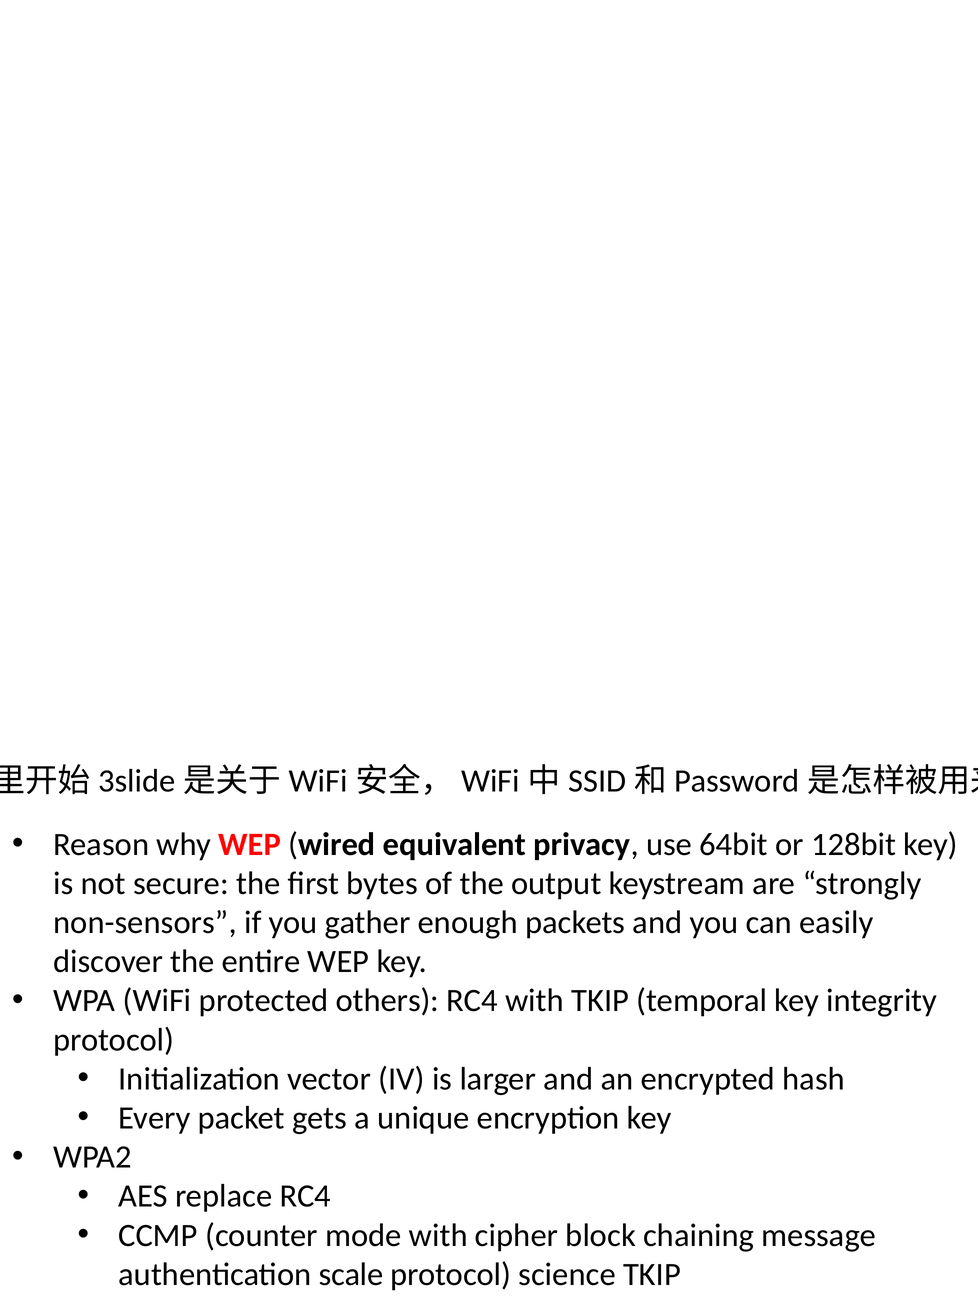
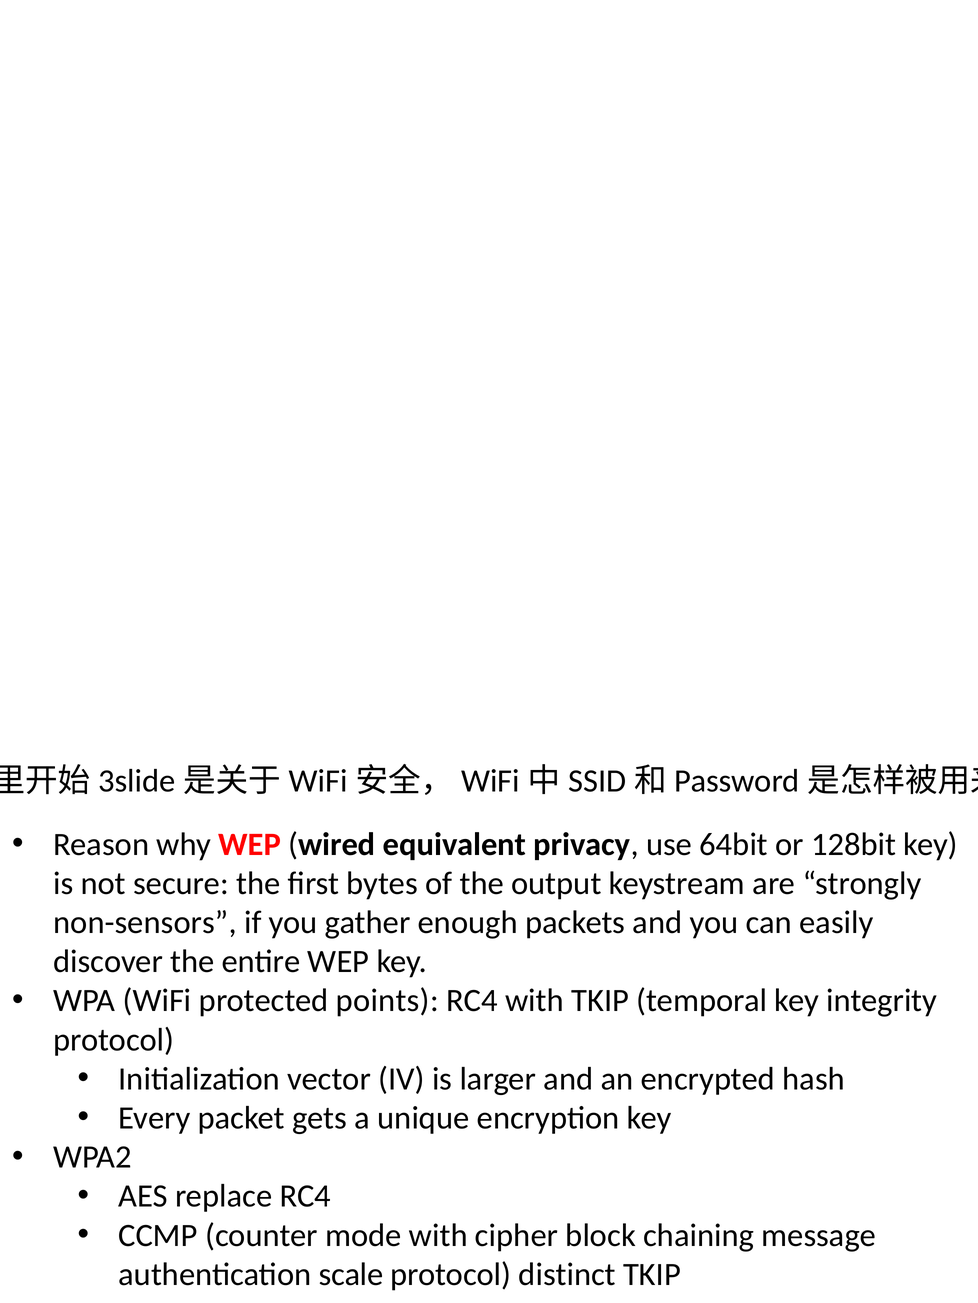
others: others -> points (387, 1001)
science: science -> distinct (567, 1275)
